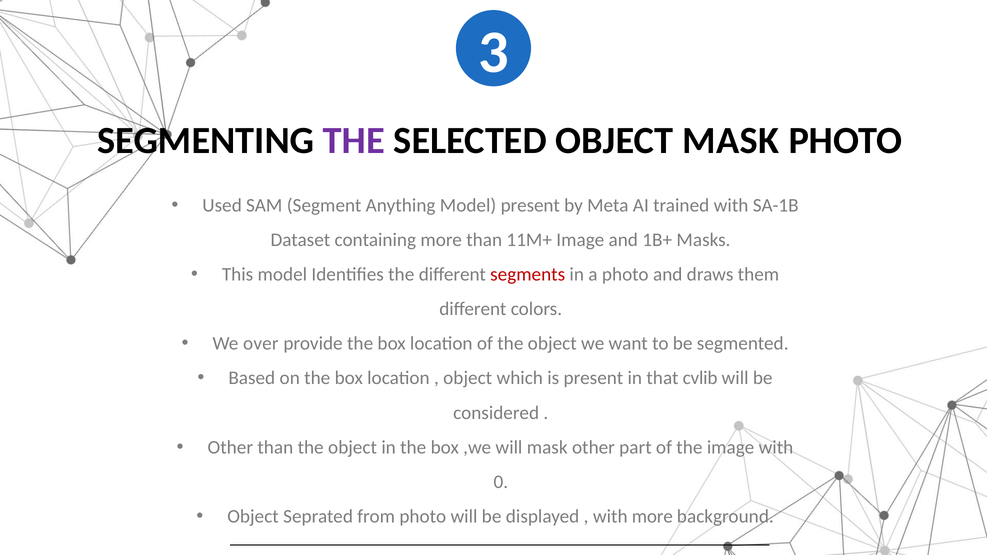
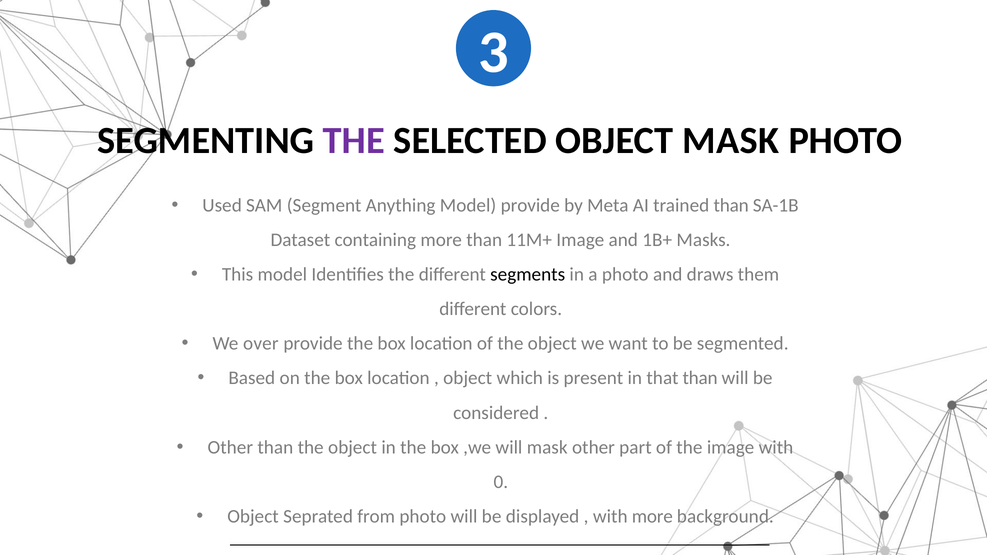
Model present: present -> provide (530, 206)
trained with: with -> than (731, 206)
segments colour: red -> black (528, 275)
that cvlib: cvlib -> than (700, 378)
